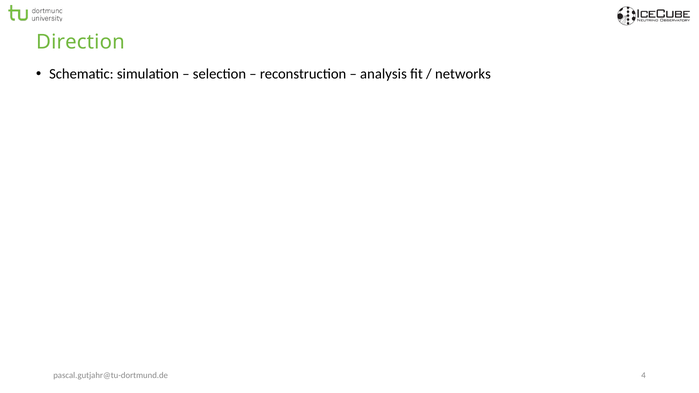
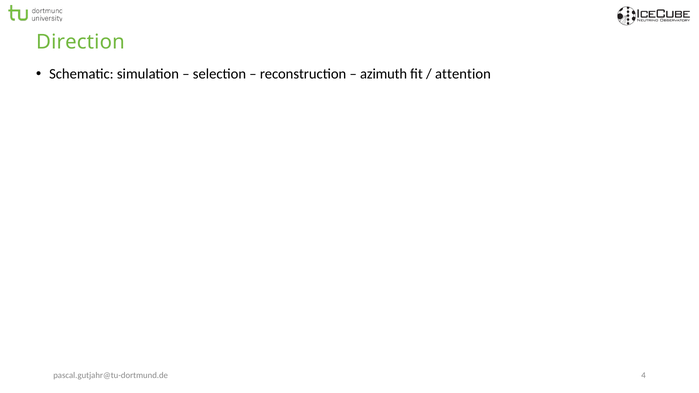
analysis: analysis -> azimuth (384, 74)
networks: networks -> attention (463, 74)
